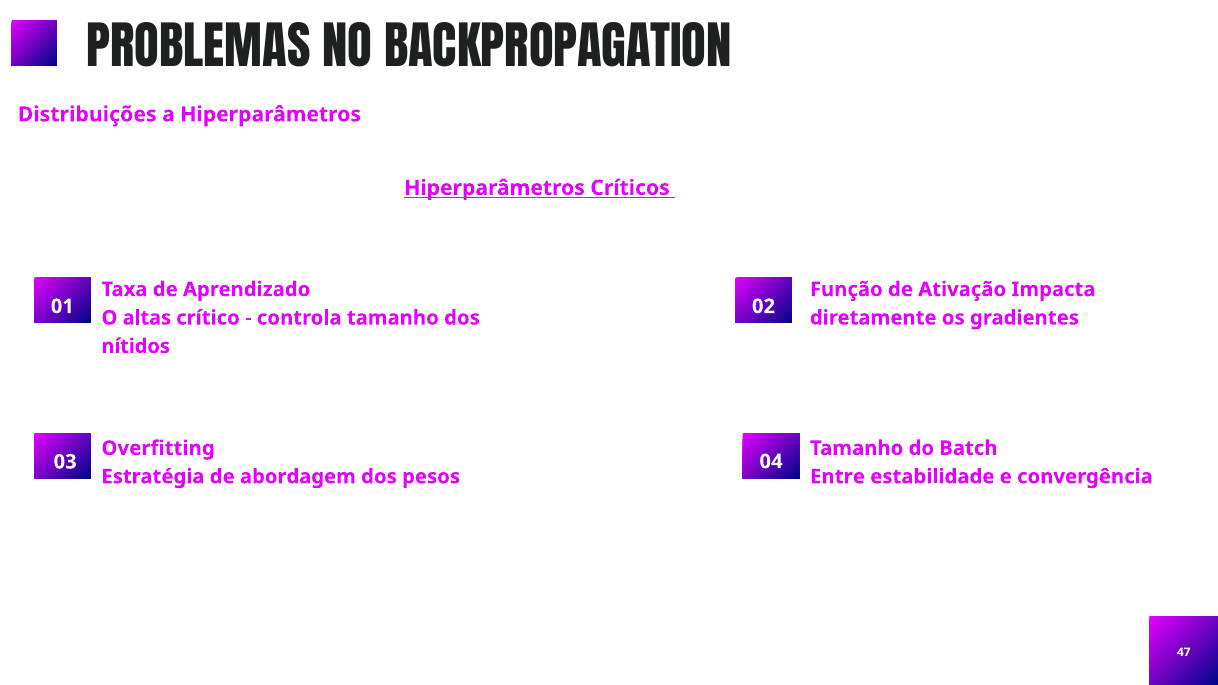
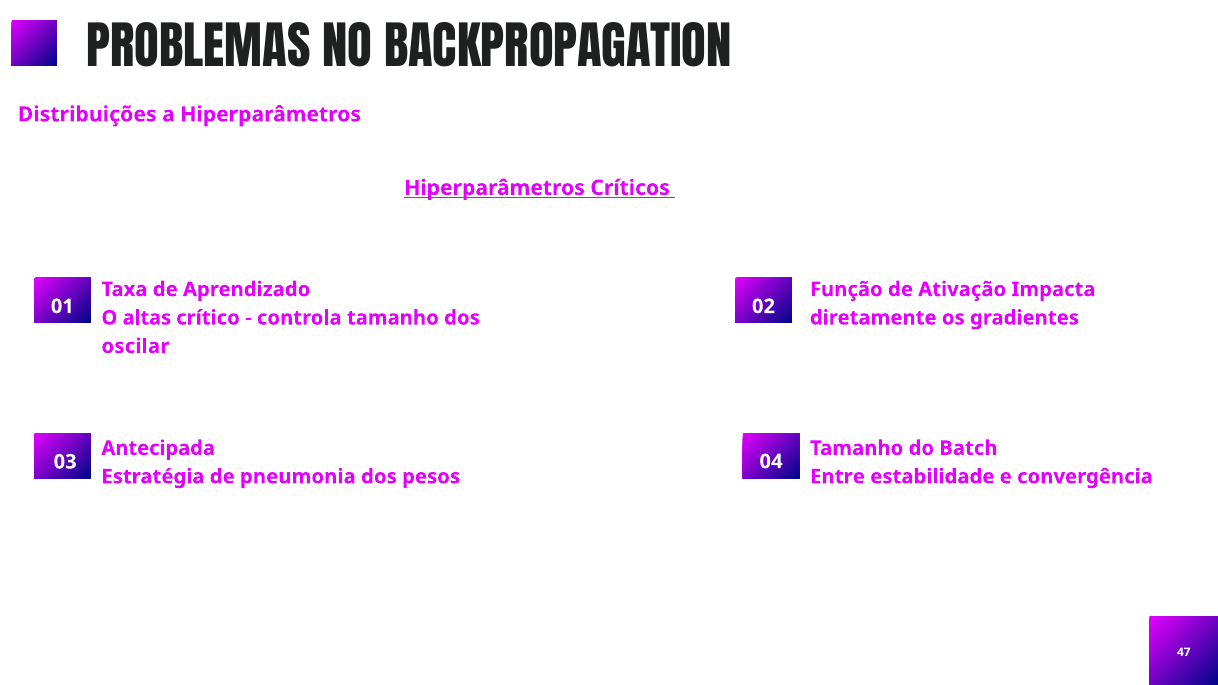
nítidos: nítidos -> oscilar (135, 346)
Overfitting: Overfitting -> Antecipada (158, 448)
abordagem: abordagem -> pneumonia (298, 477)
